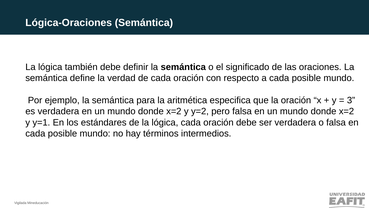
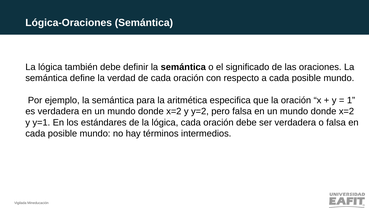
3: 3 -> 1 (351, 100)
